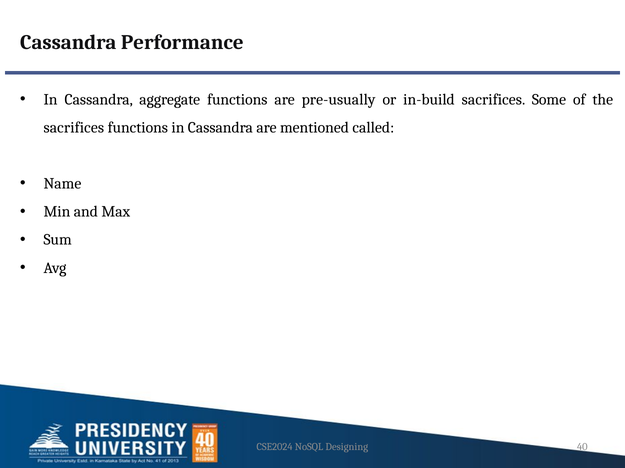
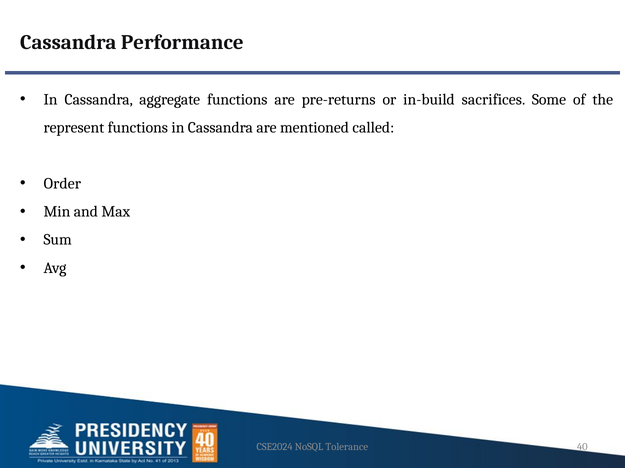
pre-usually: pre-usually -> pre-returns (339, 100)
sacrifices: sacrifices -> represent (74, 128)
Name: Name -> Order (62, 184)
Designing: Designing -> Tolerance (347, 448)
